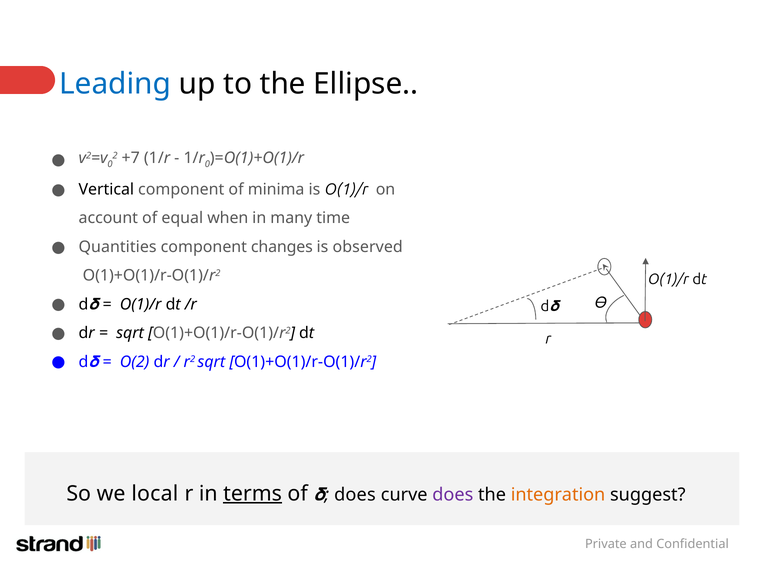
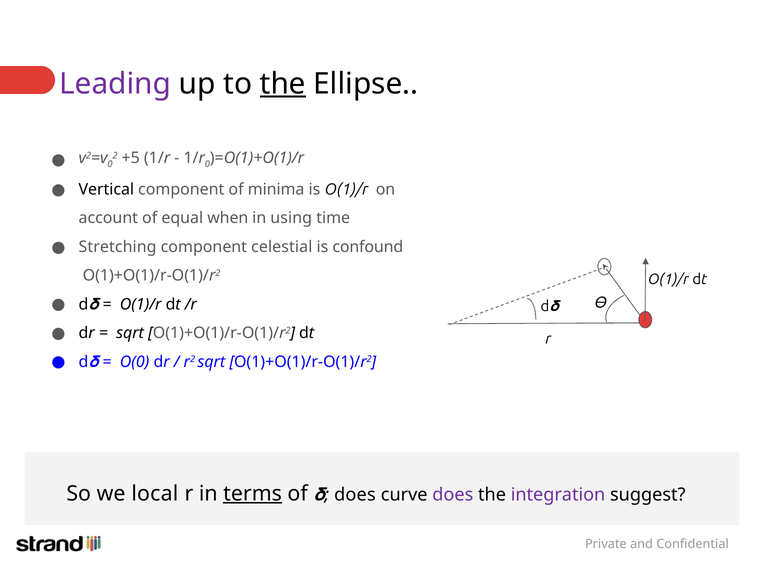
Leading colour: blue -> purple (115, 84)
the underline: none -> present (283, 84)
+7: +7 -> +5 (131, 158)
many: many -> using (291, 218)
Quantities: Quantities -> Stretching (118, 247)
changes: changes -> celestial (282, 247)
observed: observed -> confound (368, 247)
O(2: O(2 -> O(0 (135, 362)
integration colour: orange -> purple (558, 495)
